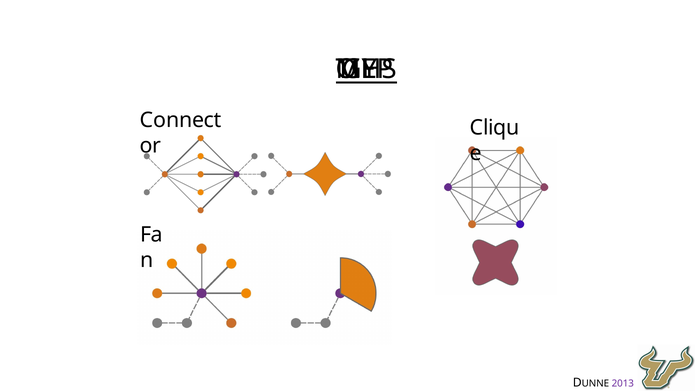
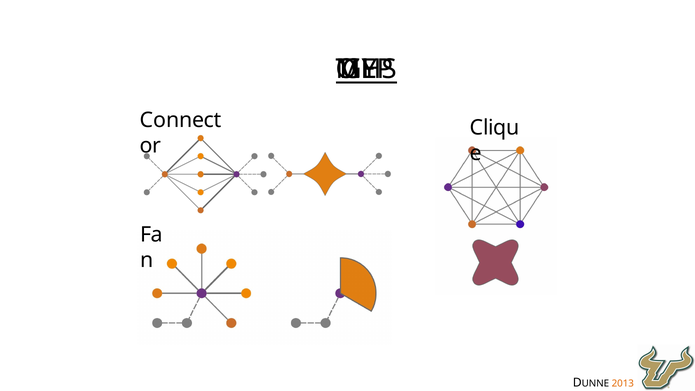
2013 colour: purple -> orange (623, 383)
